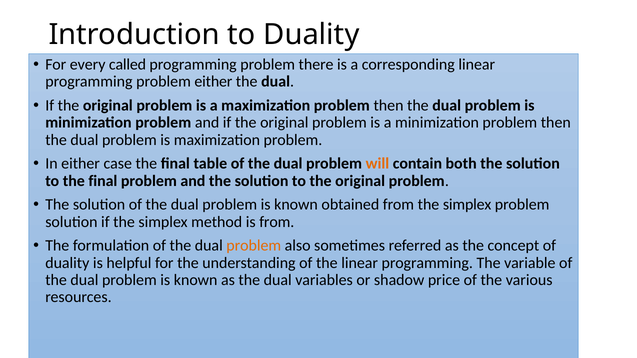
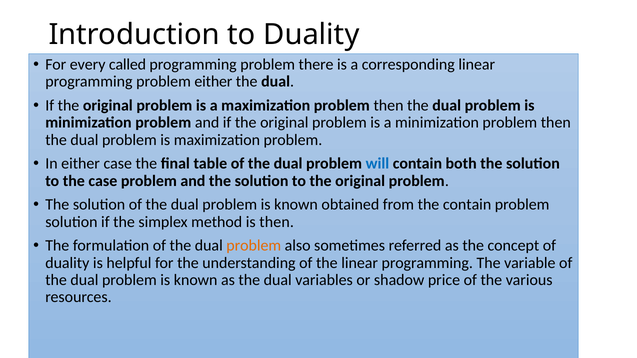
will colour: orange -> blue (377, 164)
to the final: final -> case (103, 181)
from the simplex: simplex -> contain (467, 205)
is from: from -> then (277, 222)
